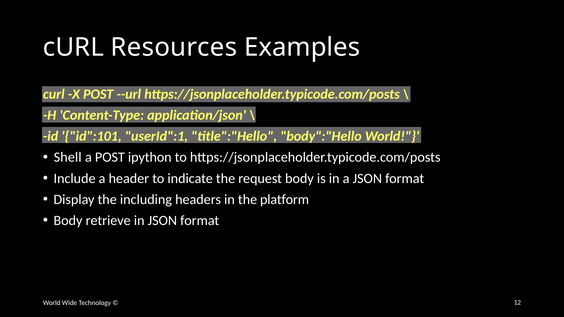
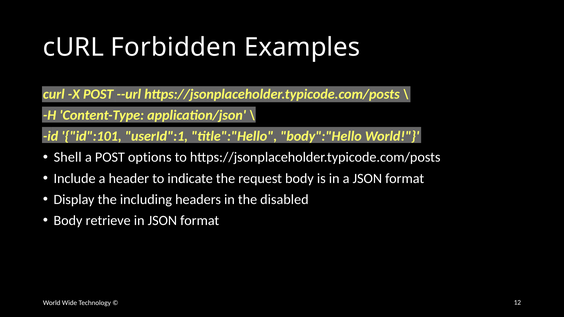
Resources: Resources -> Forbidden (174, 47)
ipython: ipython -> options (150, 157)
platform: platform -> disabled (284, 200)
